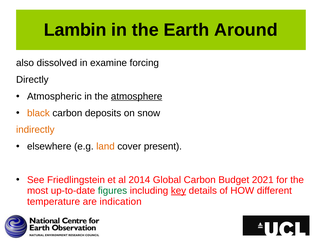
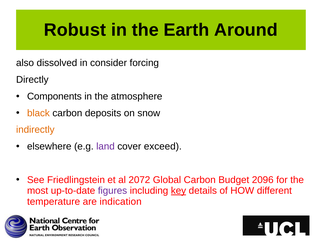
Lambin: Lambin -> Robust (75, 30)
examine: examine -> consider (109, 63)
Atmospheric: Atmospheric -> Components (54, 96)
atmosphere underline: present -> none (137, 96)
land colour: orange -> purple (105, 146)
present: present -> exceed (163, 146)
2014: 2014 -> 2072 (139, 179)
2021: 2021 -> 2096 (263, 179)
figures colour: green -> purple (113, 190)
